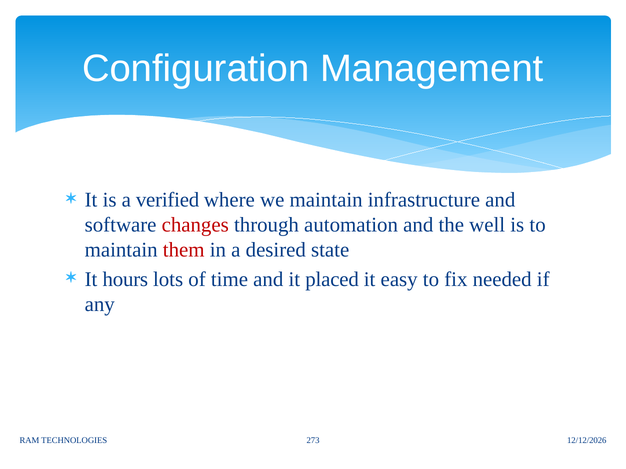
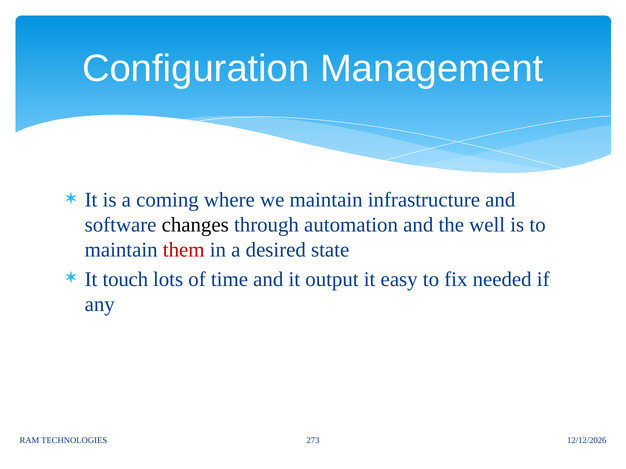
verified: verified -> coming (167, 200)
changes colour: red -> black (195, 225)
hours: hours -> touch (125, 280)
placed: placed -> output (332, 280)
